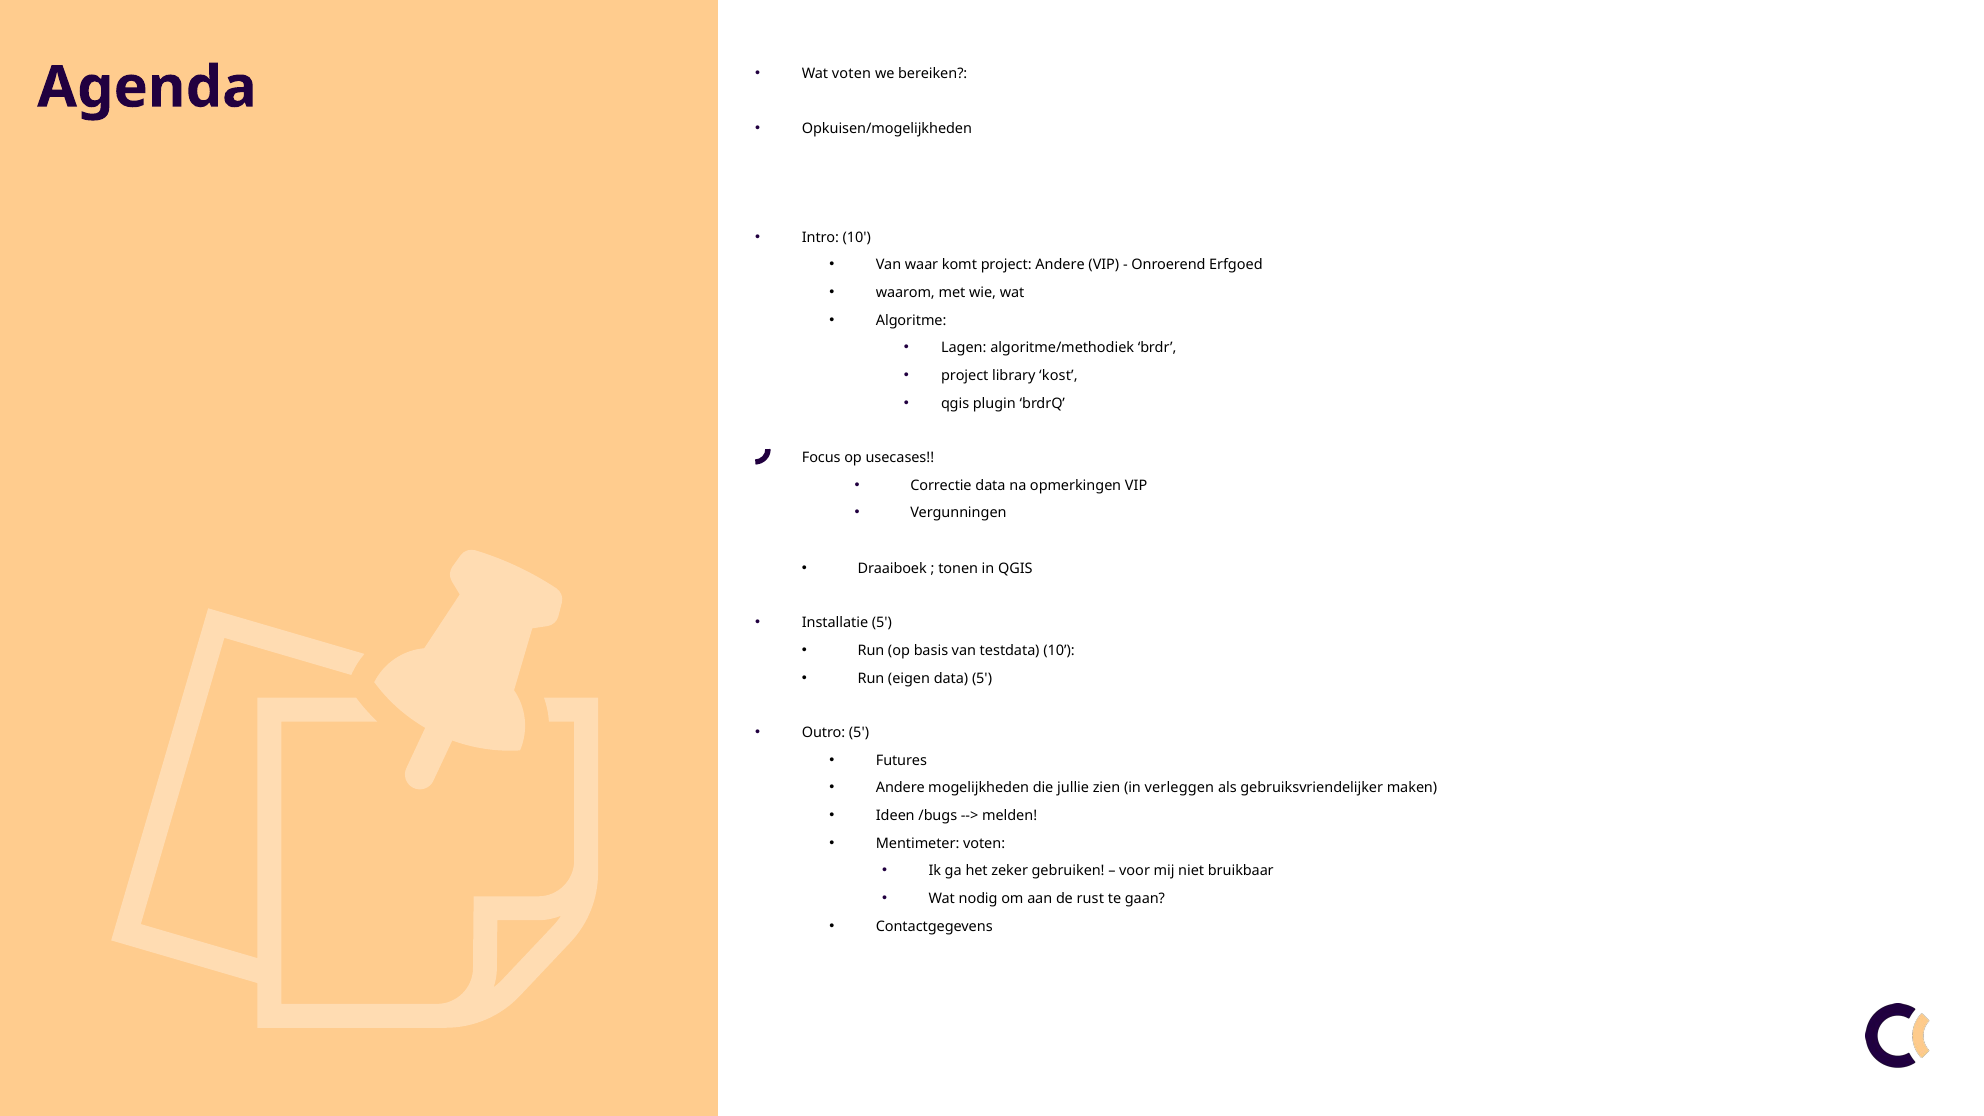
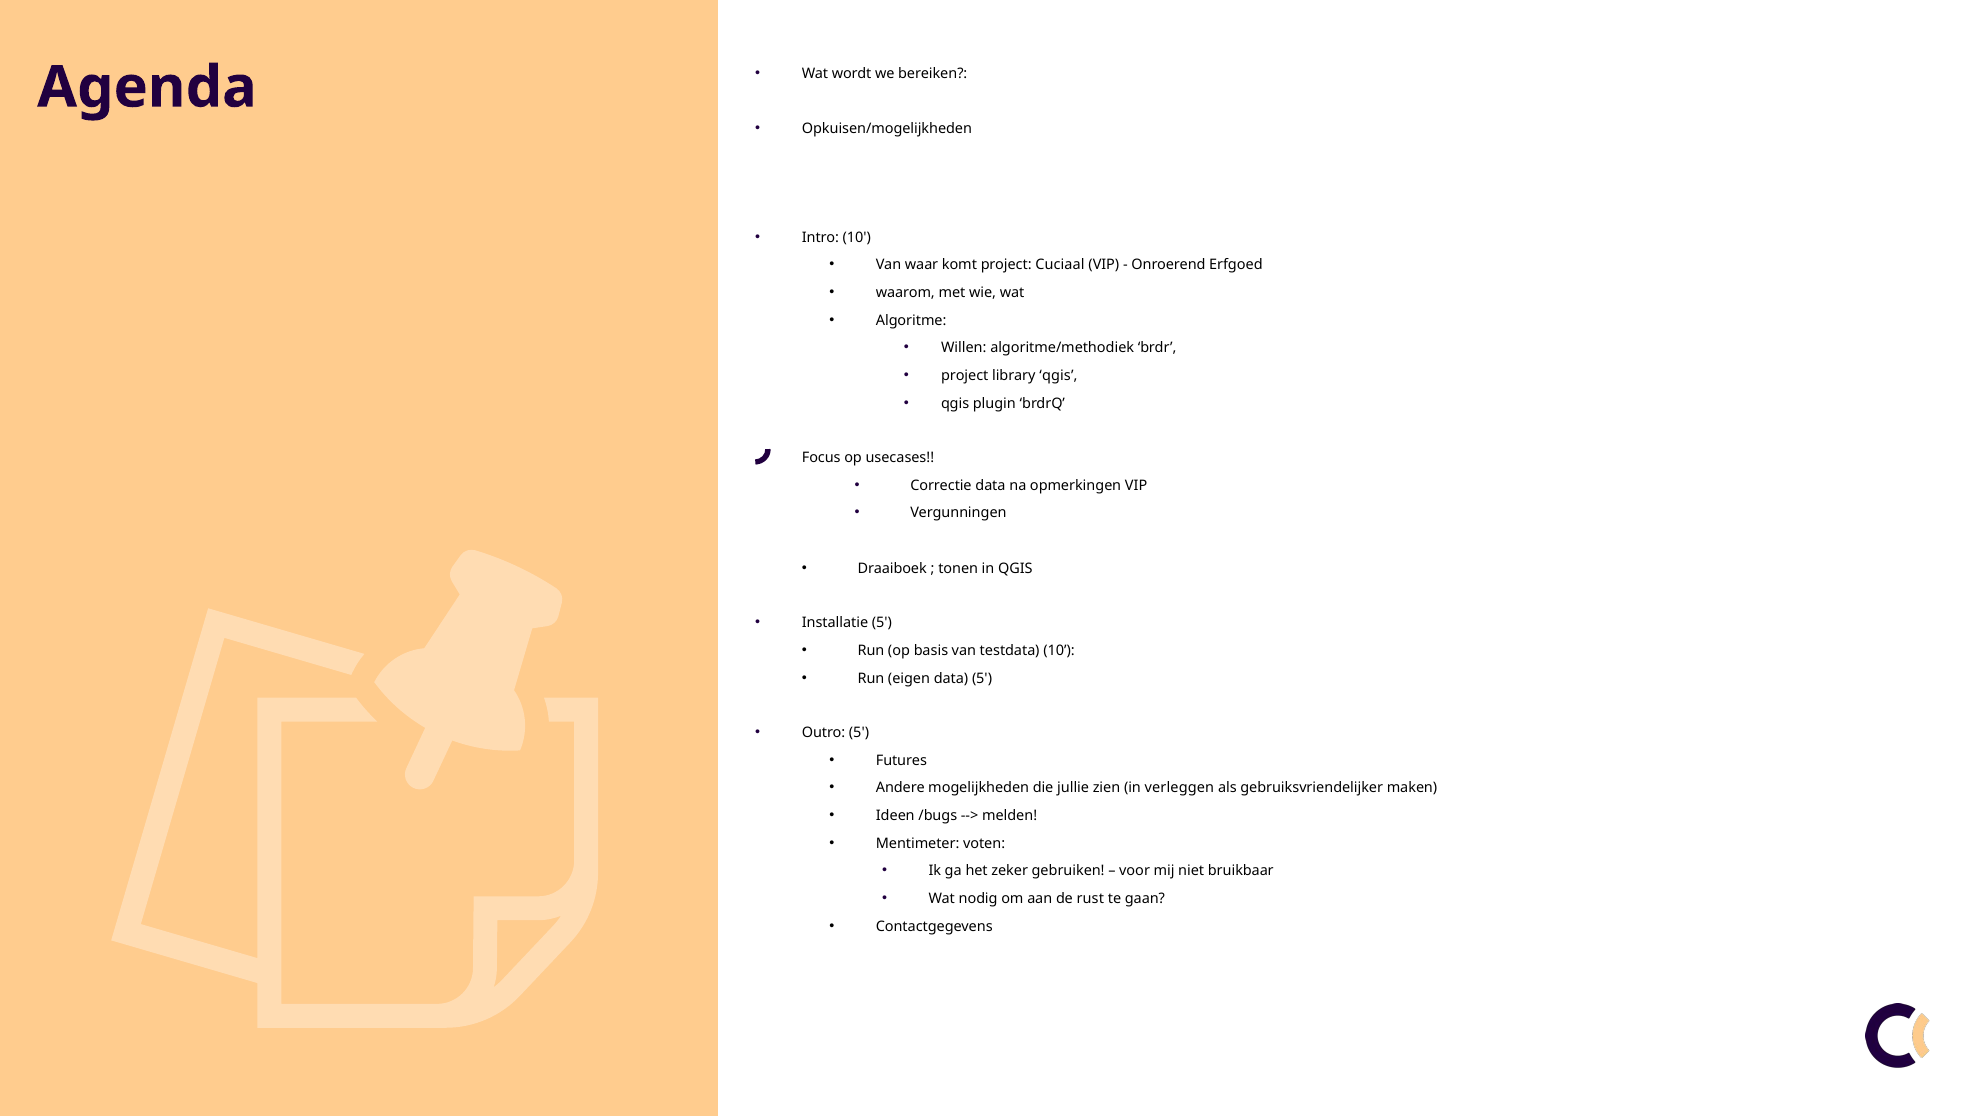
Wat voten: voten -> wordt (852, 74)
project Andere: Andere -> Cuciaal (1060, 265)
Lagen: Lagen -> Willen (964, 348)
library kost: kost -> qgis (1058, 376)
